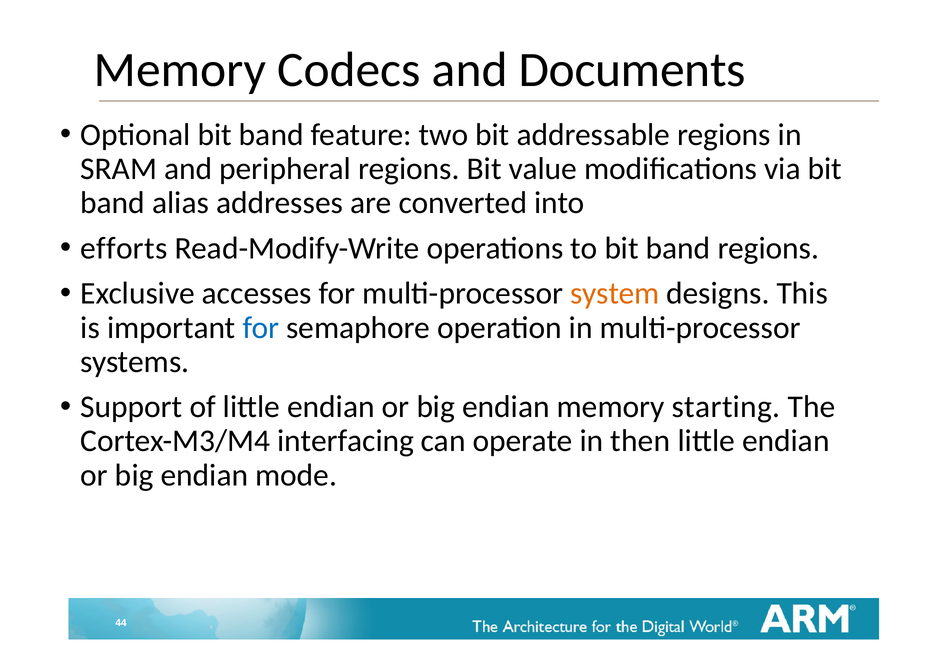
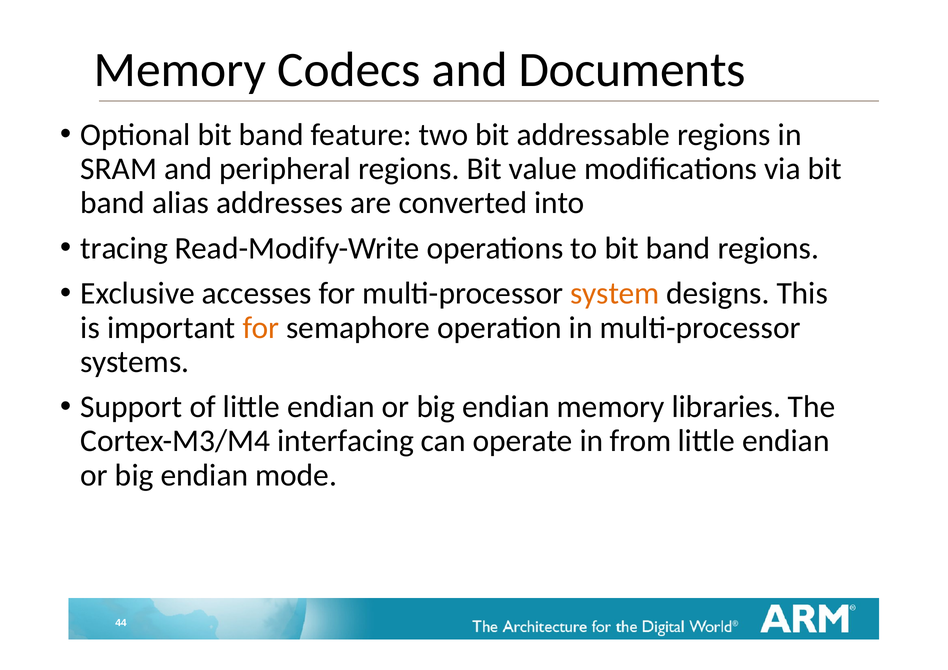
efforts: efforts -> tracing (124, 248)
for colour: blue -> orange (261, 328)
starting: starting -> libraries (726, 407)
then: then -> from (641, 441)
